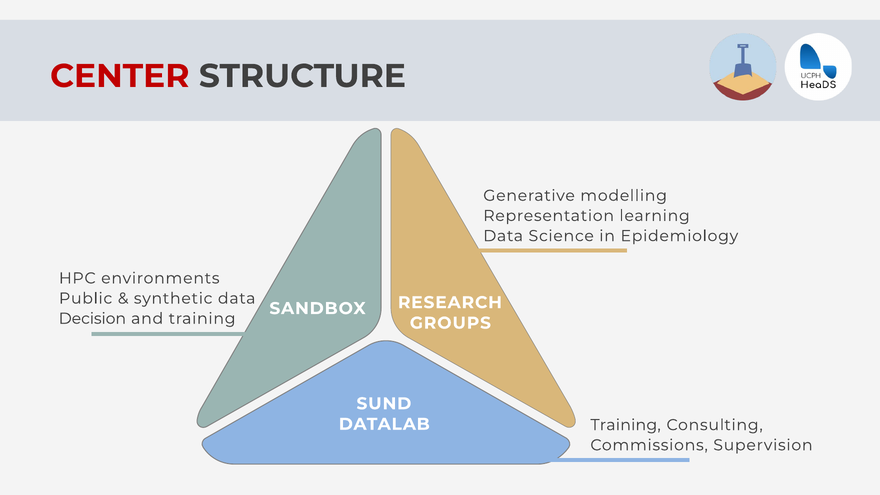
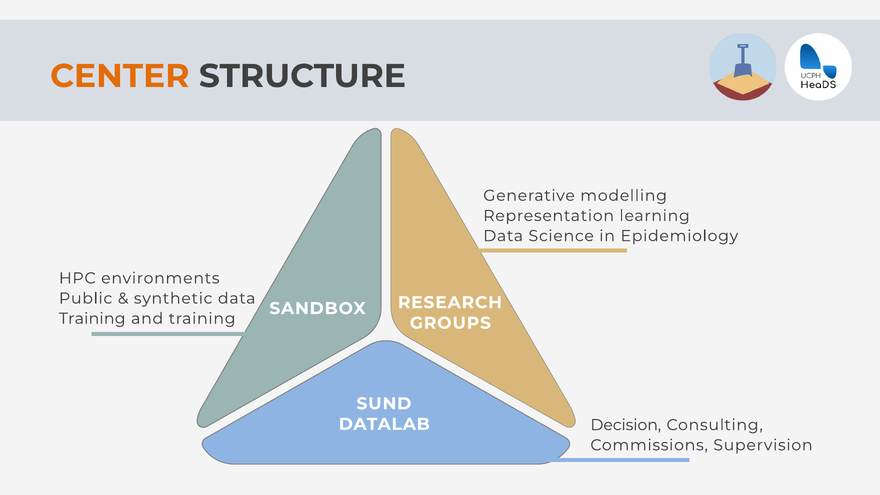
CENTER colour: red -> orange (120, 76)
Decision: Decision -> Training (92, 319)
Training: Training -> Decision (626, 425)
